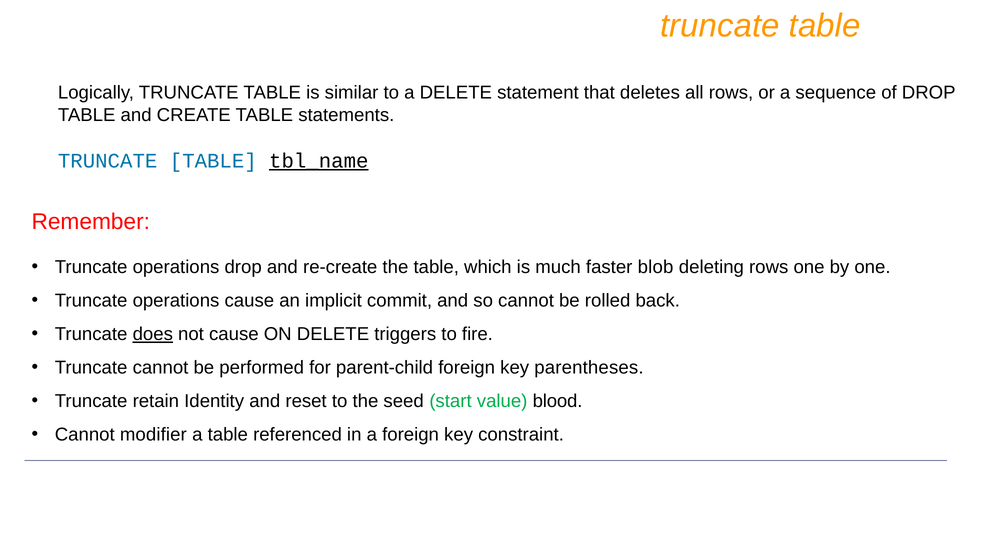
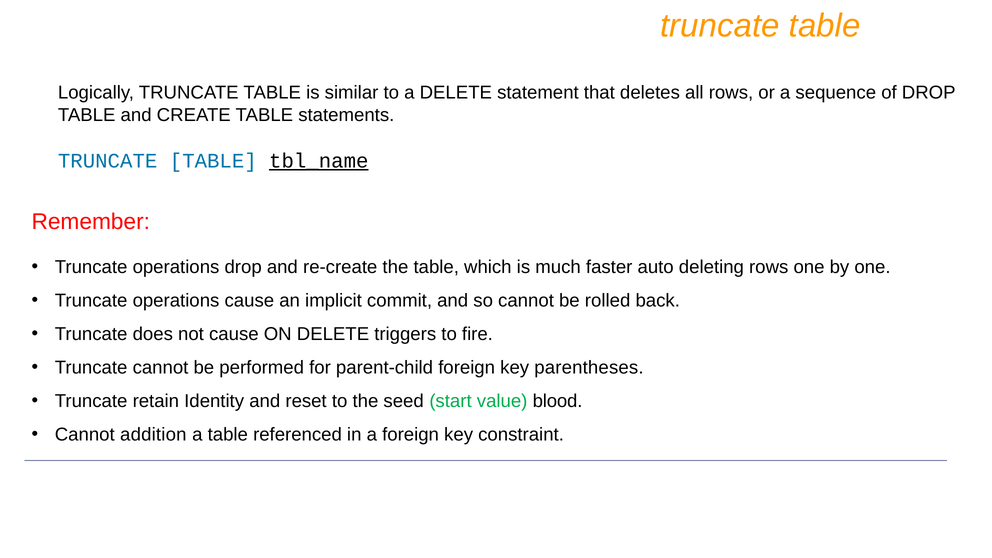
blob: blob -> auto (656, 267)
does underline: present -> none (153, 334)
modifier: modifier -> addition (153, 435)
